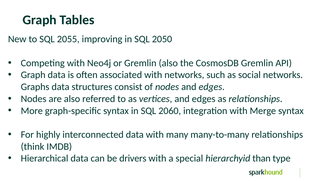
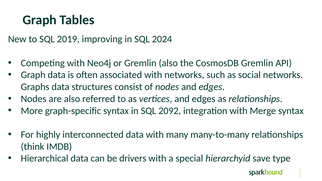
2055: 2055 -> 2019 (68, 39)
2050: 2050 -> 2024 (162, 39)
2060: 2060 -> 2092 (170, 111)
than: than -> save (262, 159)
